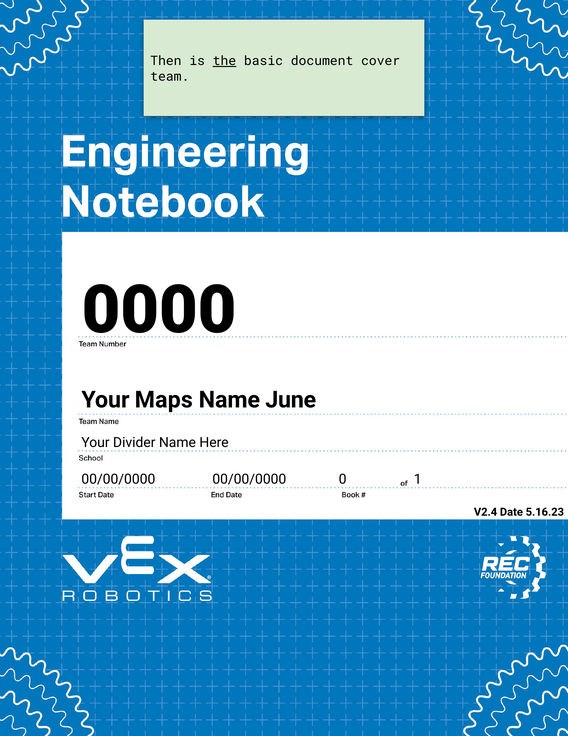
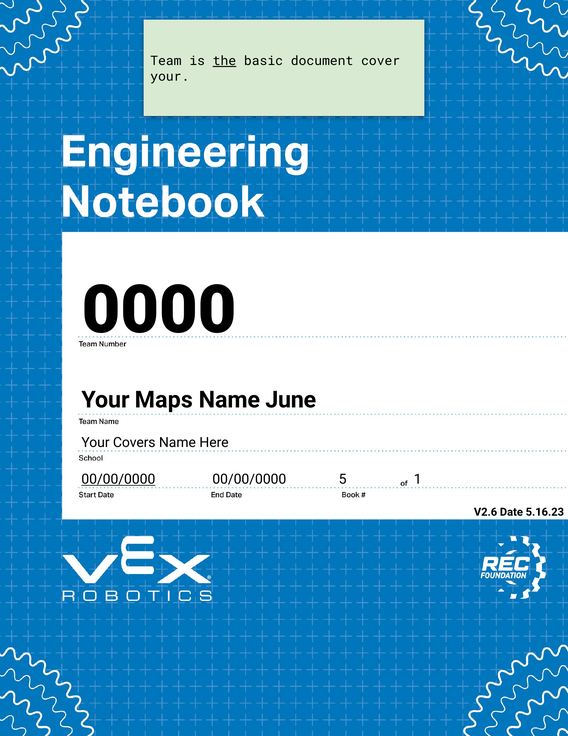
Then: Then -> Team (166, 61)
team: team -> your (170, 76)
Divider: Divider -> Covers (134, 442)
00/00/0000 underline: none -> present (118, 479)
0: 0 -> 5 (343, 479)
V2.4: V2.4 -> V2.6 (486, 511)
